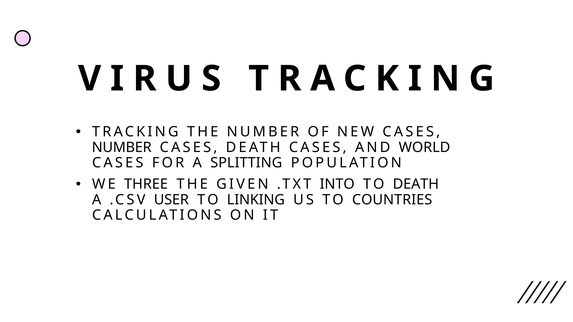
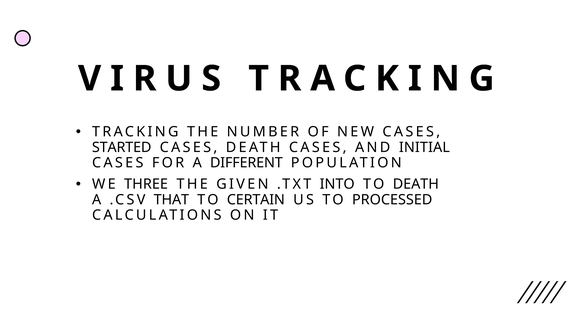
NUMBER: NUMBER -> STARTED (122, 148)
WORLD: WORLD -> INITIAL (424, 148)
SPLITTING: SPLITTING -> DIFFERENT (246, 163)
USER: USER -> THAT (171, 200)
LINKING: LINKING -> CERTAIN (256, 200)
COUNTRIES: COUNTRIES -> PROCESSED (392, 200)
